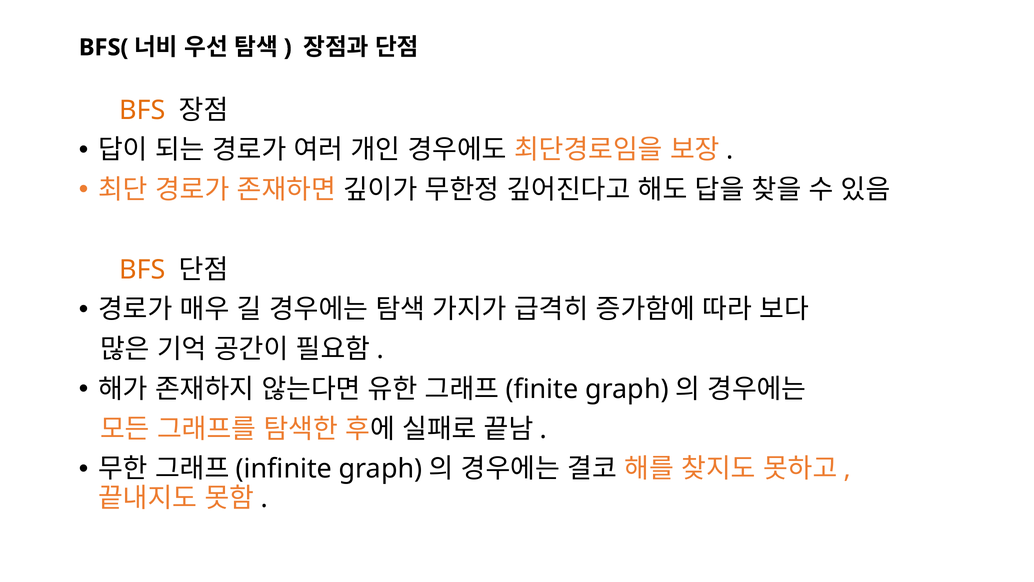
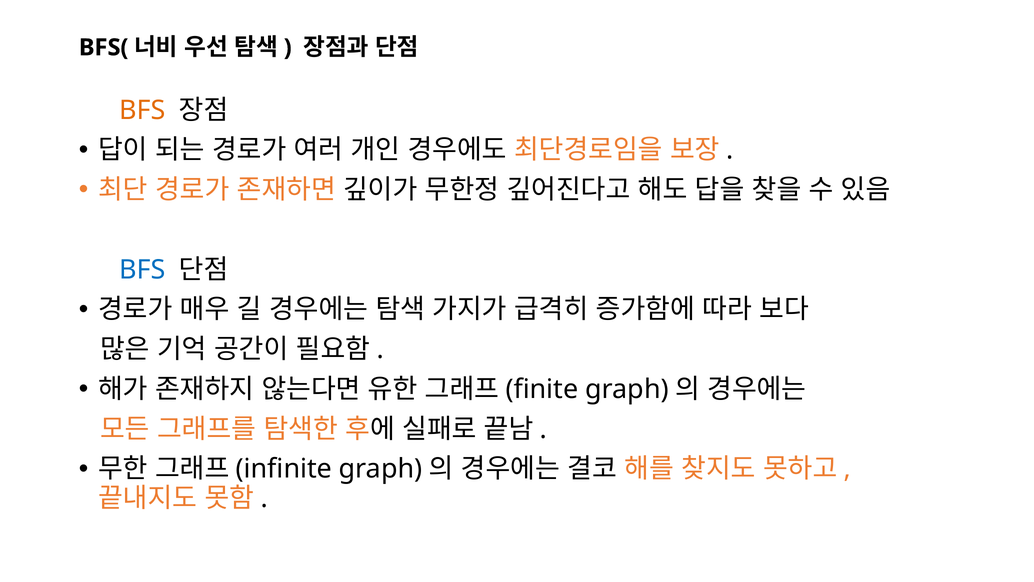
BFS colour: orange -> blue (142, 270)
